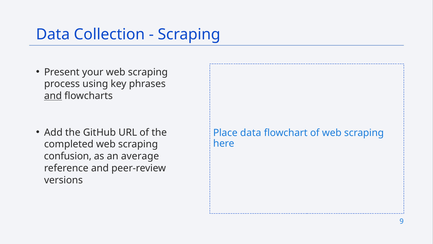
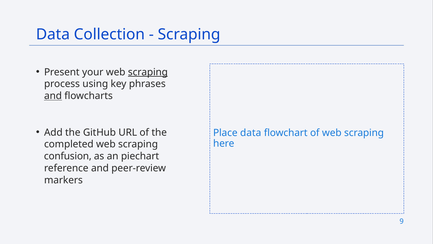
scraping underline: none -> present (148, 72)
average: average -> piechart (140, 156)
versions: versions -> markers (63, 180)
